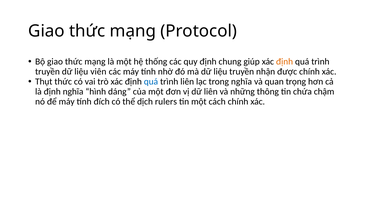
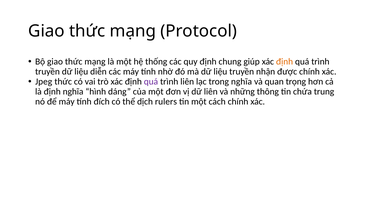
viên: viên -> diễn (98, 72)
Thụt: Thụt -> Jpeg (44, 82)
quá colour: blue -> purple (151, 82)
chậm: chậm -> trung (324, 92)
